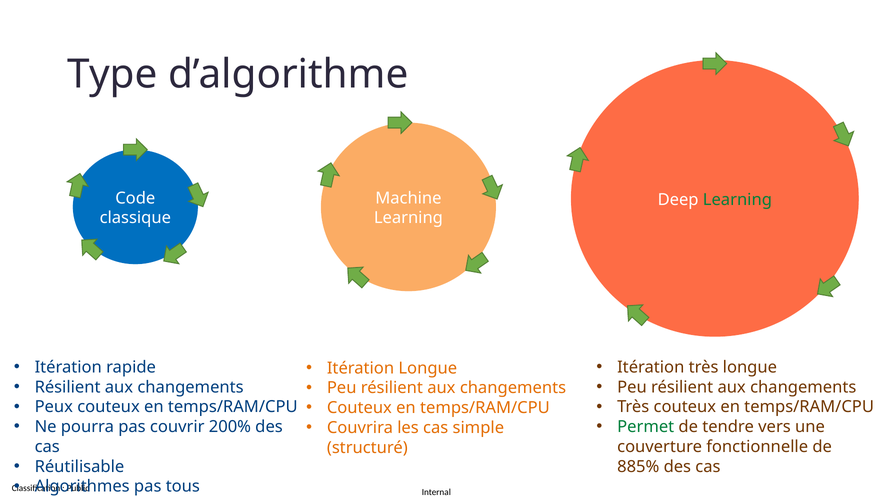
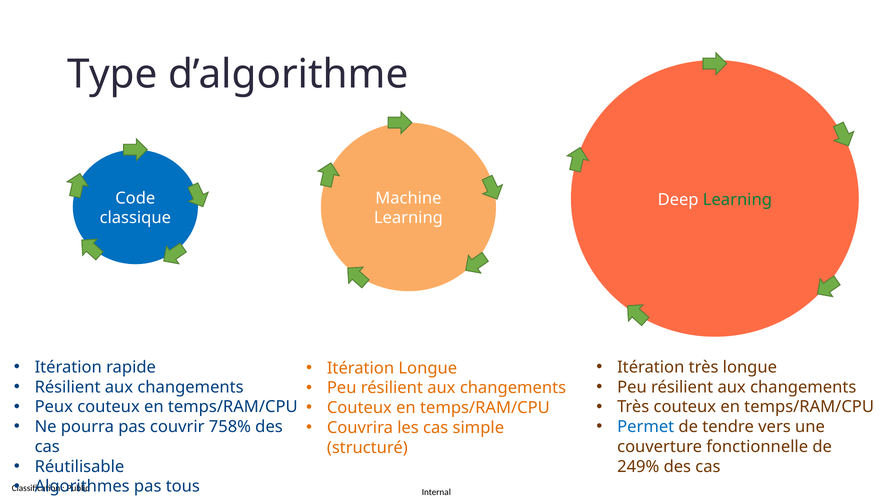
200%: 200% -> 758% (230, 427)
Permet colour: green -> blue (646, 427)
885%: 885% -> 249% (638, 467)
